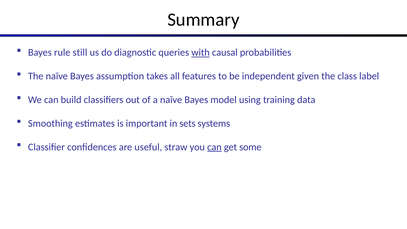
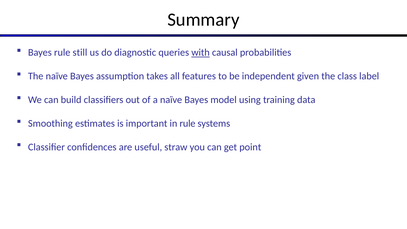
in sets: sets -> rule (187, 123)
can underline: present -> none (214, 147)
some: some -> point (250, 147)
